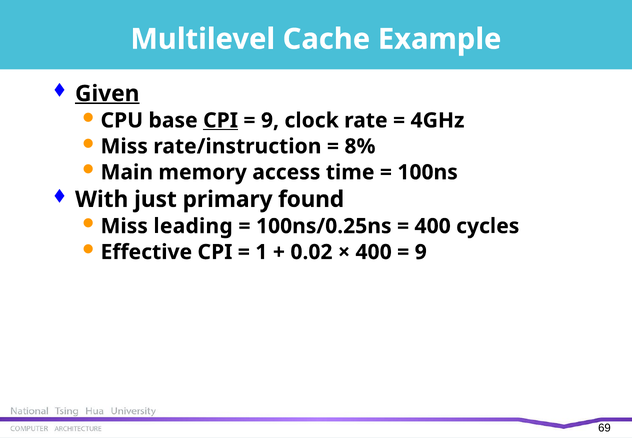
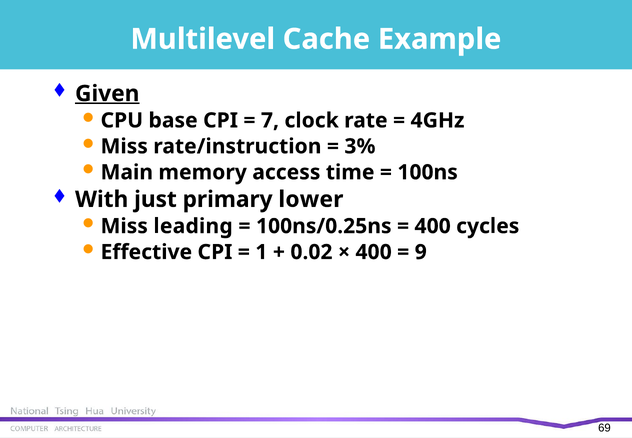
CPI underline: present -> none (221, 120)
9: 9 -> 7 (270, 120)
8%: 8% -> 3% (360, 146)
found: found -> lower (311, 199)
